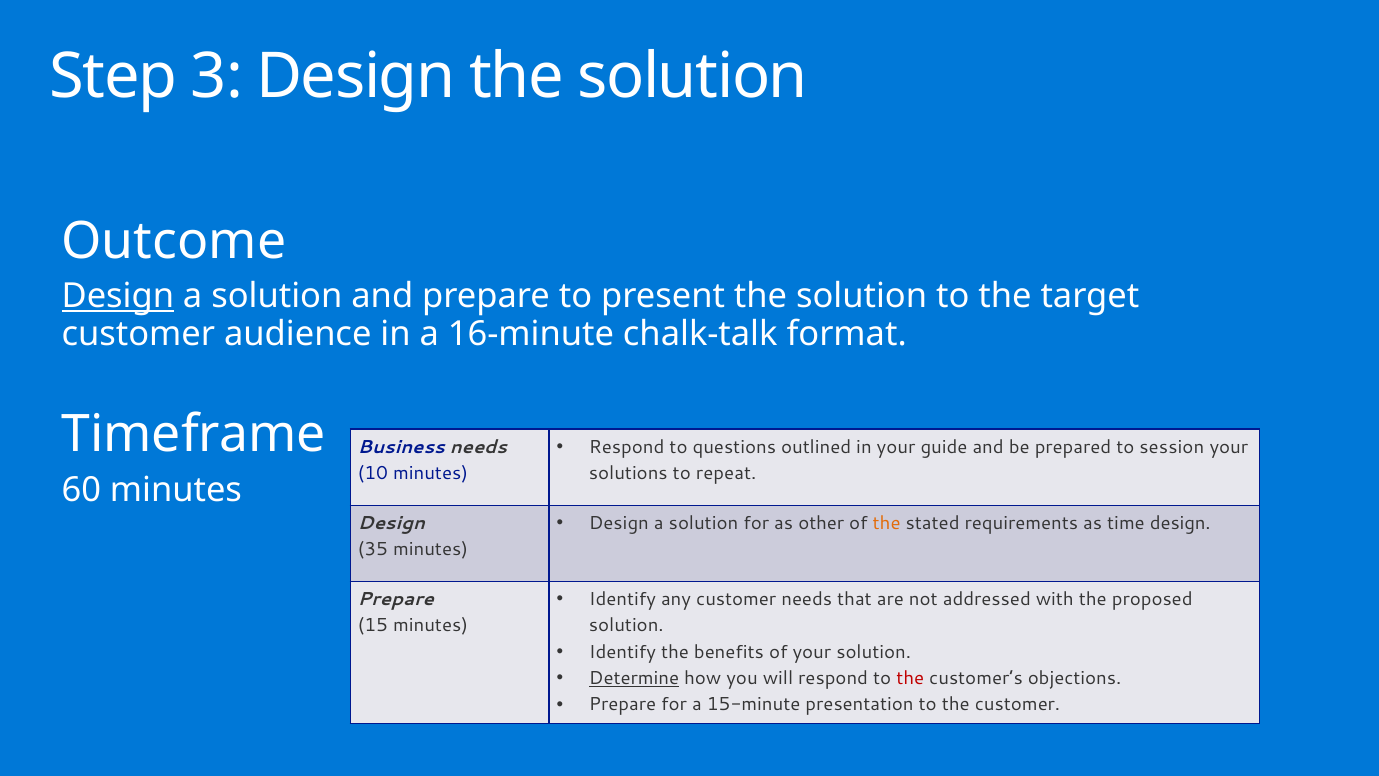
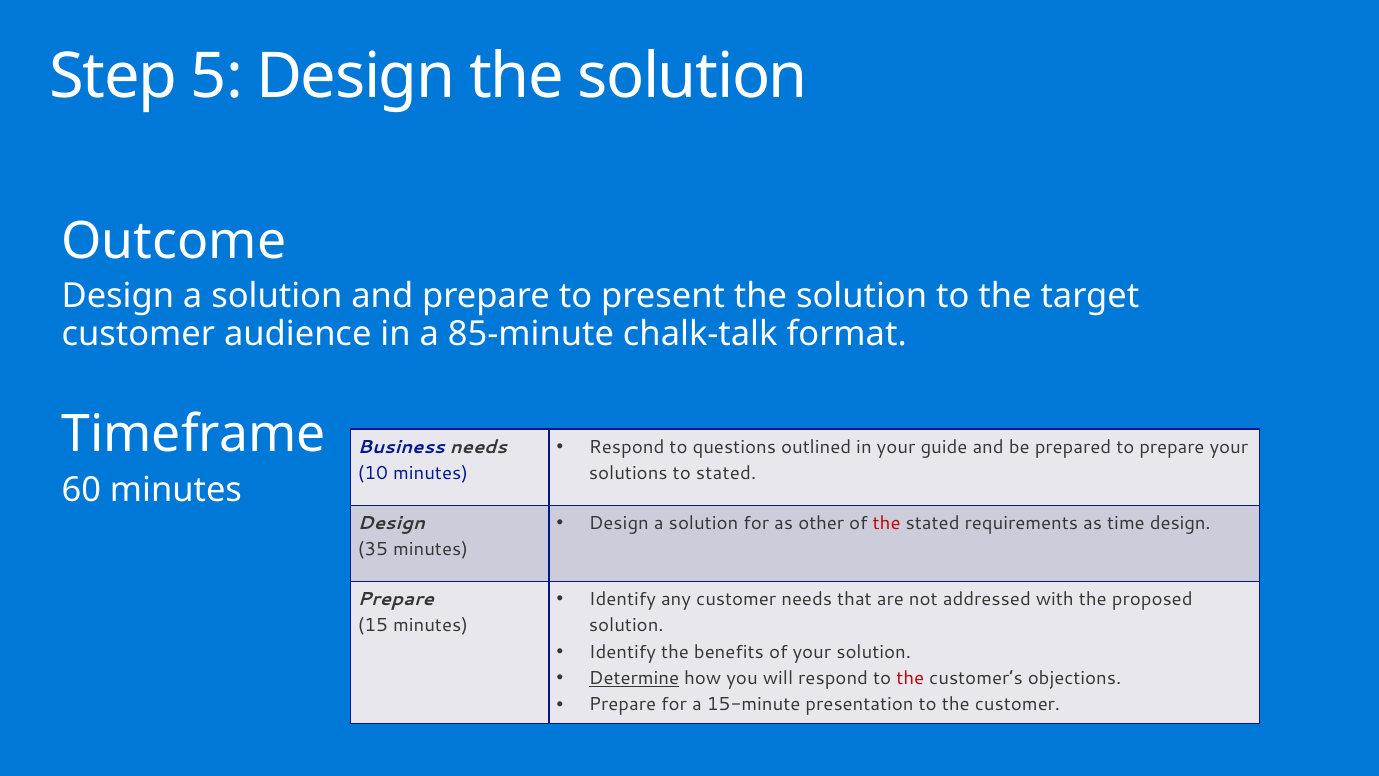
3: 3 -> 5 (217, 77)
Design underline: present -> none (118, 296)
16-minute: 16-minute -> 85-minute (531, 334)
to session: session -> prepare (1172, 447)
to repeat: repeat -> stated (726, 473)
the colour: orange -> red (887, 523)
